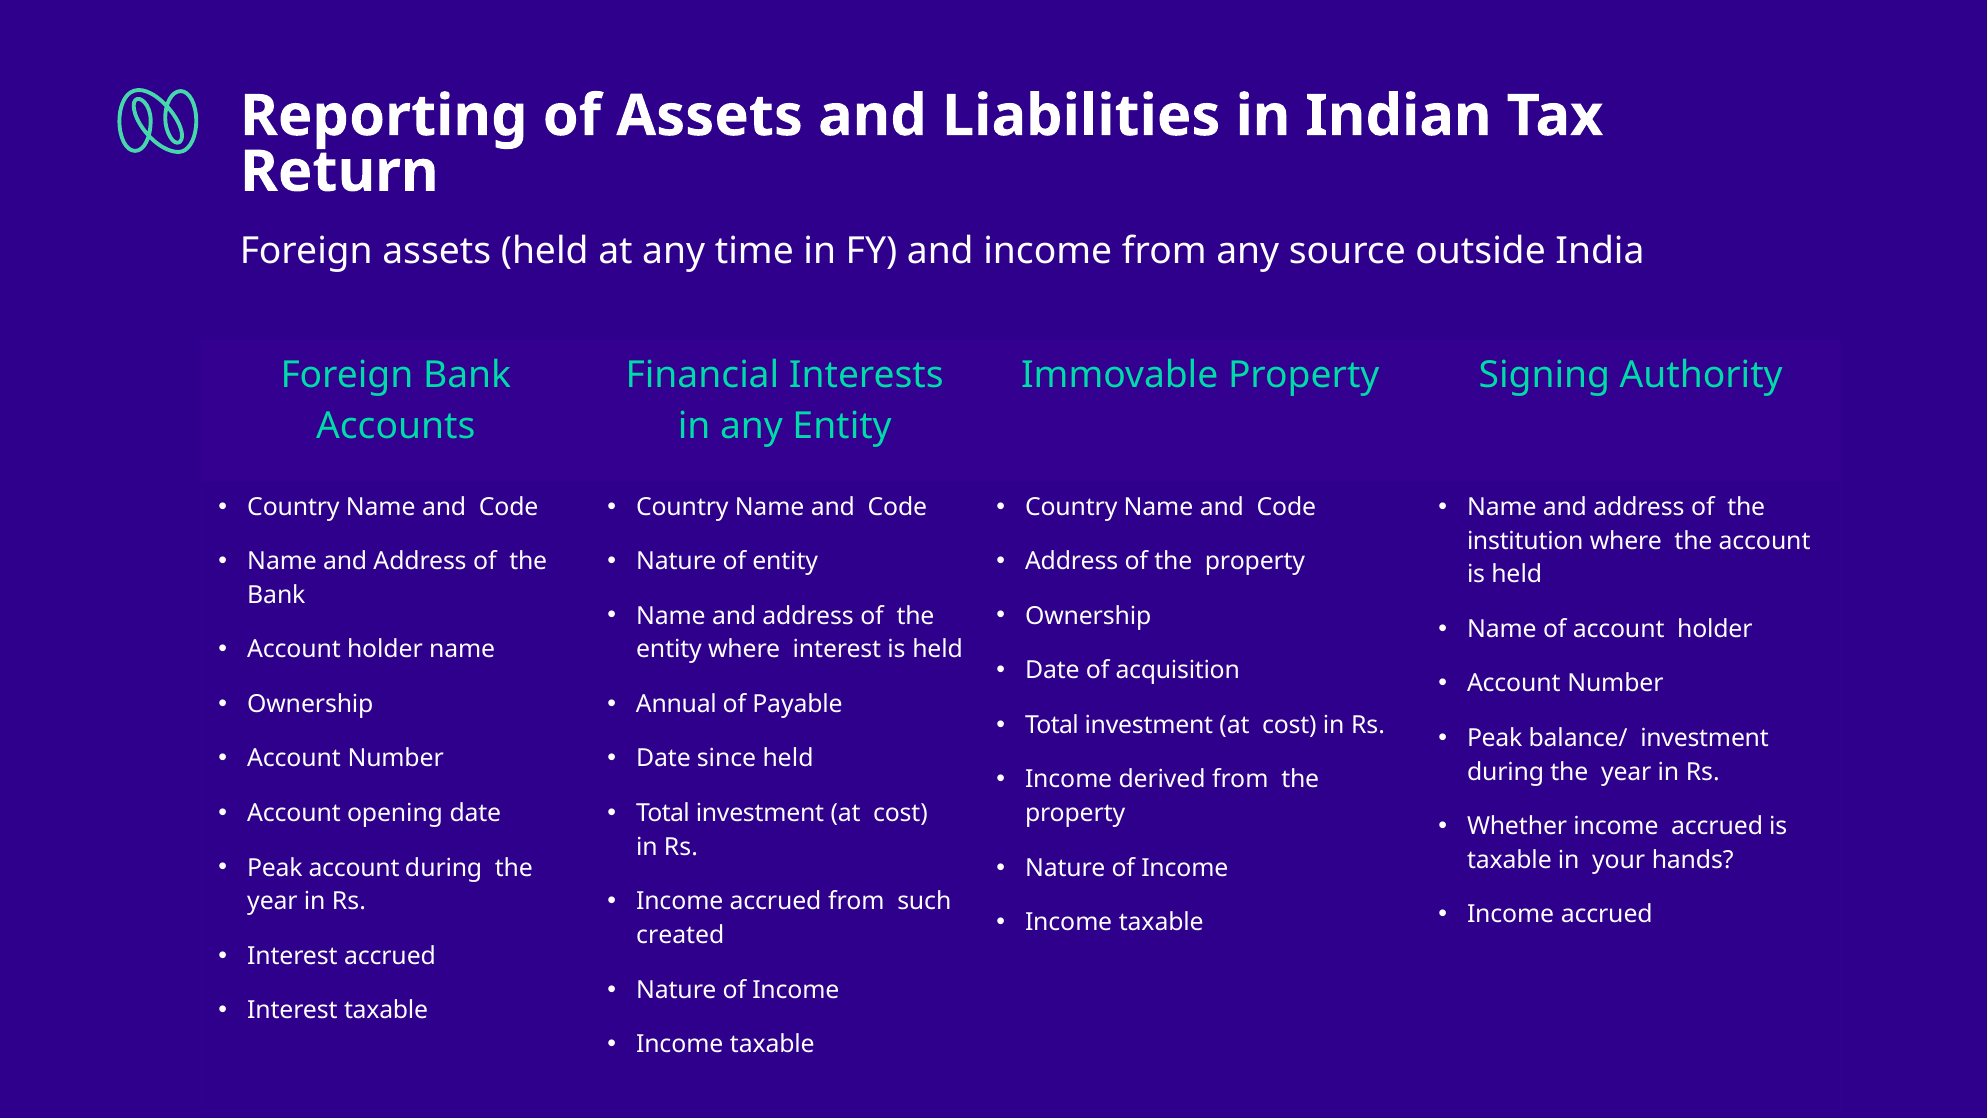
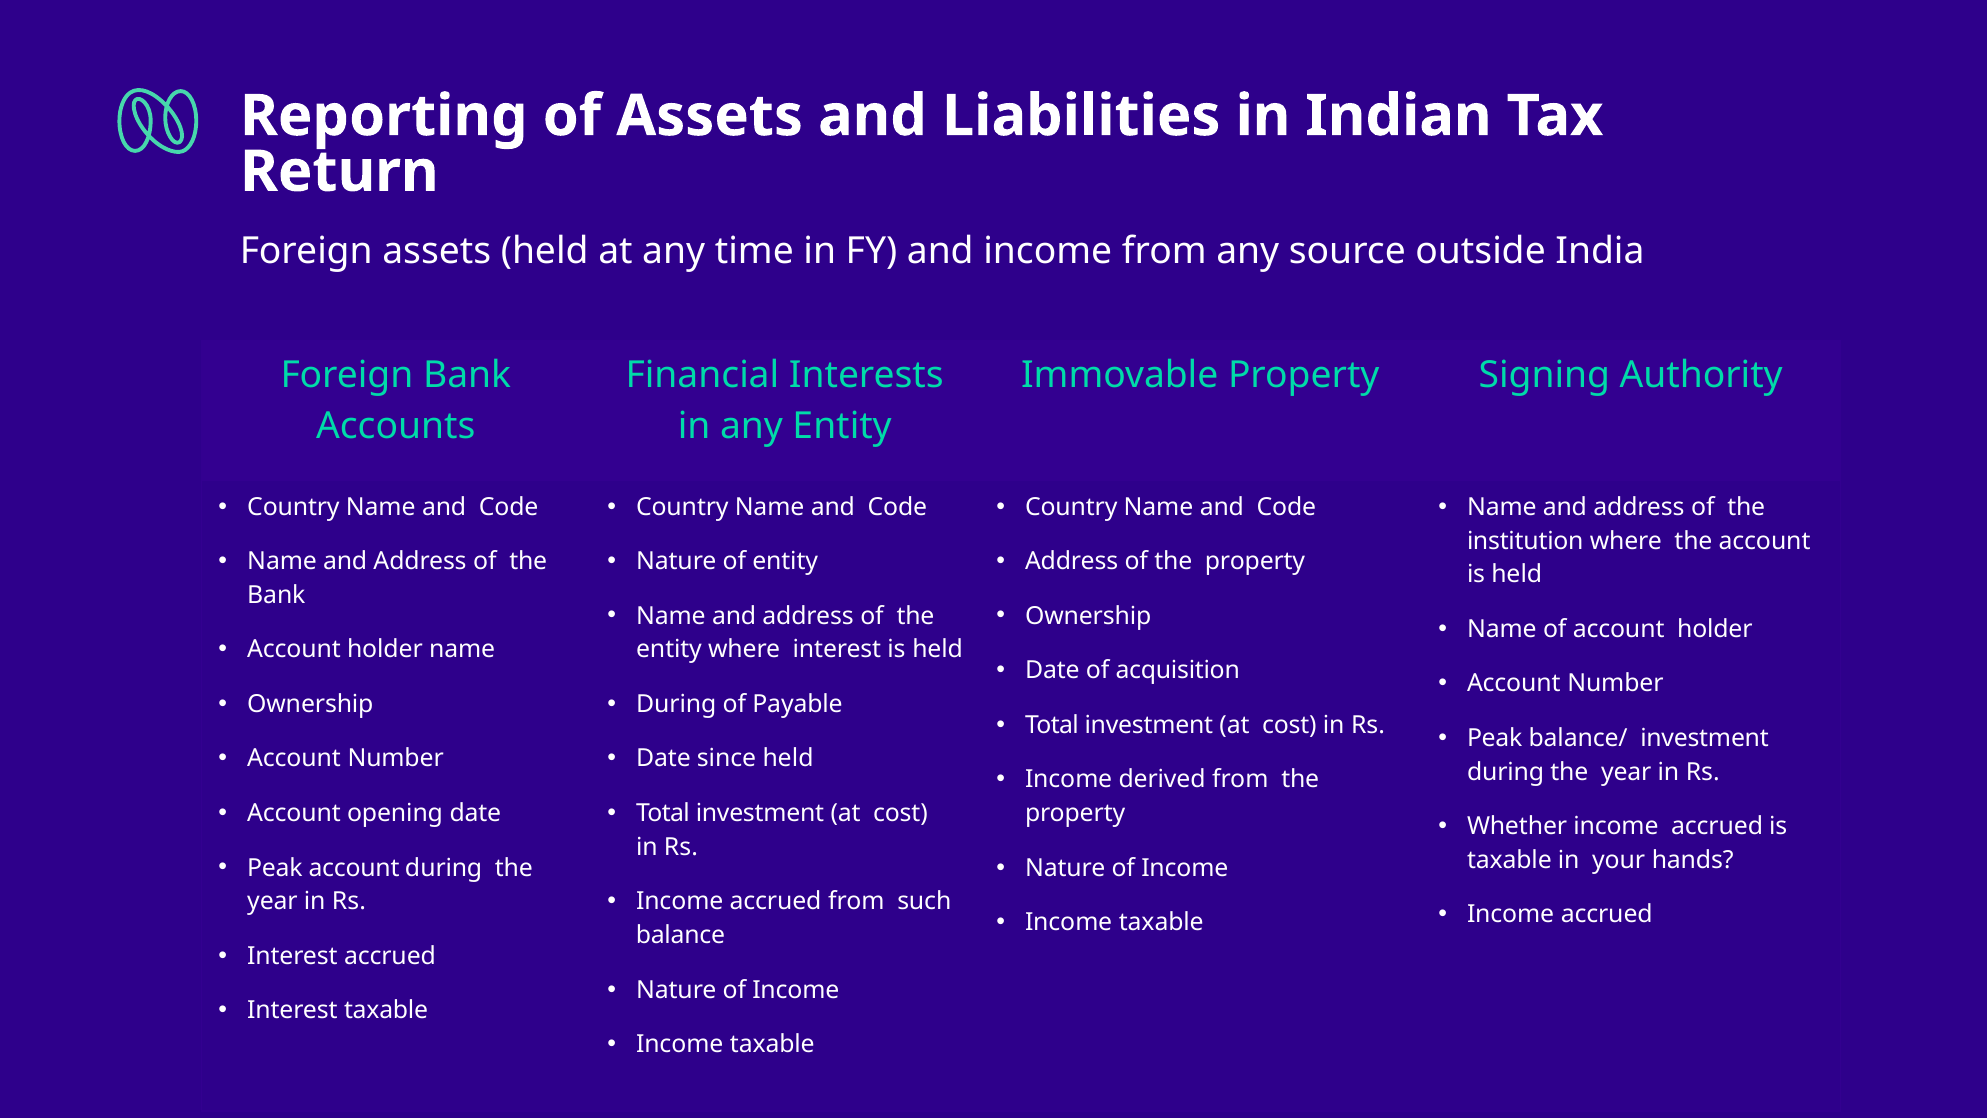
Annual: Annual -> During (676, 704)
created: created -> balance (680, 935)
